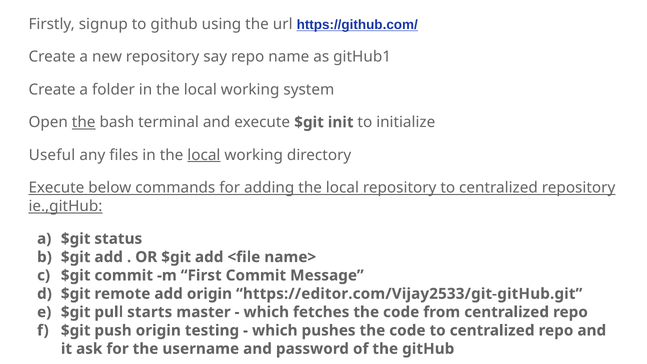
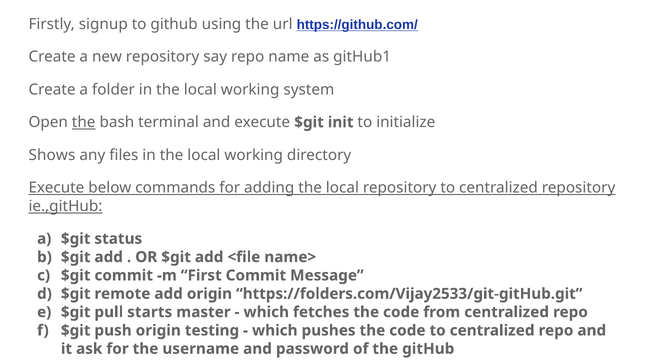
Useful: Useful -> Shows (52, 155)
local underline: present -> none (204, 155)
https://editor.com/Vijay2533/git-gitHub.git: https://editor.com/Vijay2533/git-gitHub.git -> https://folders.com/Vijay2533/git-gitHub.git (409, 294)
